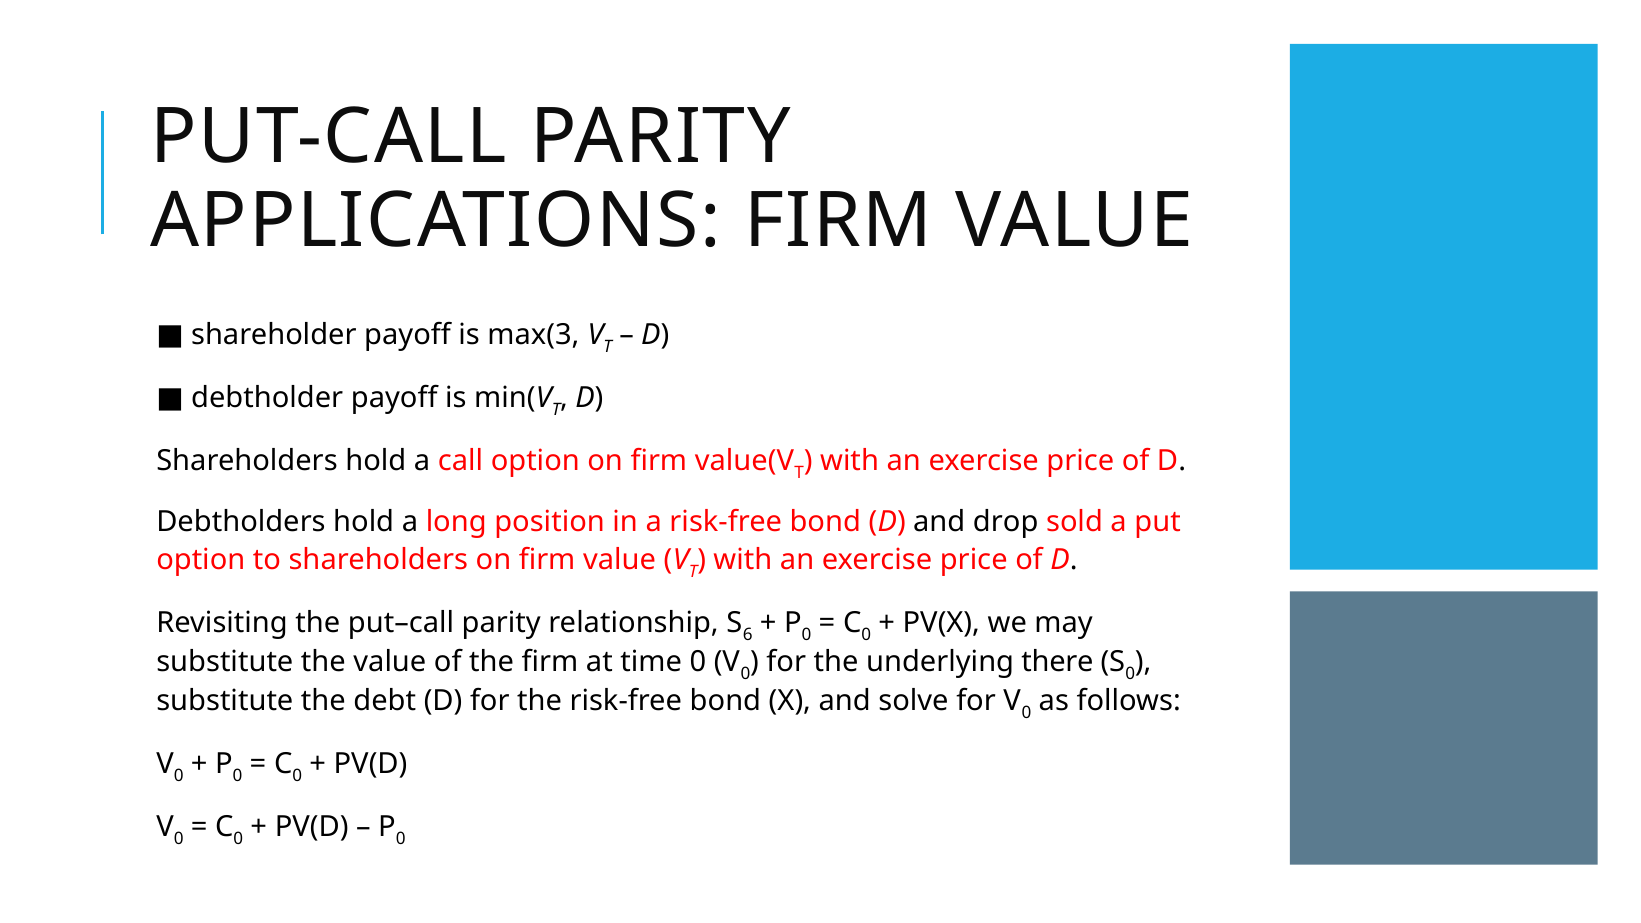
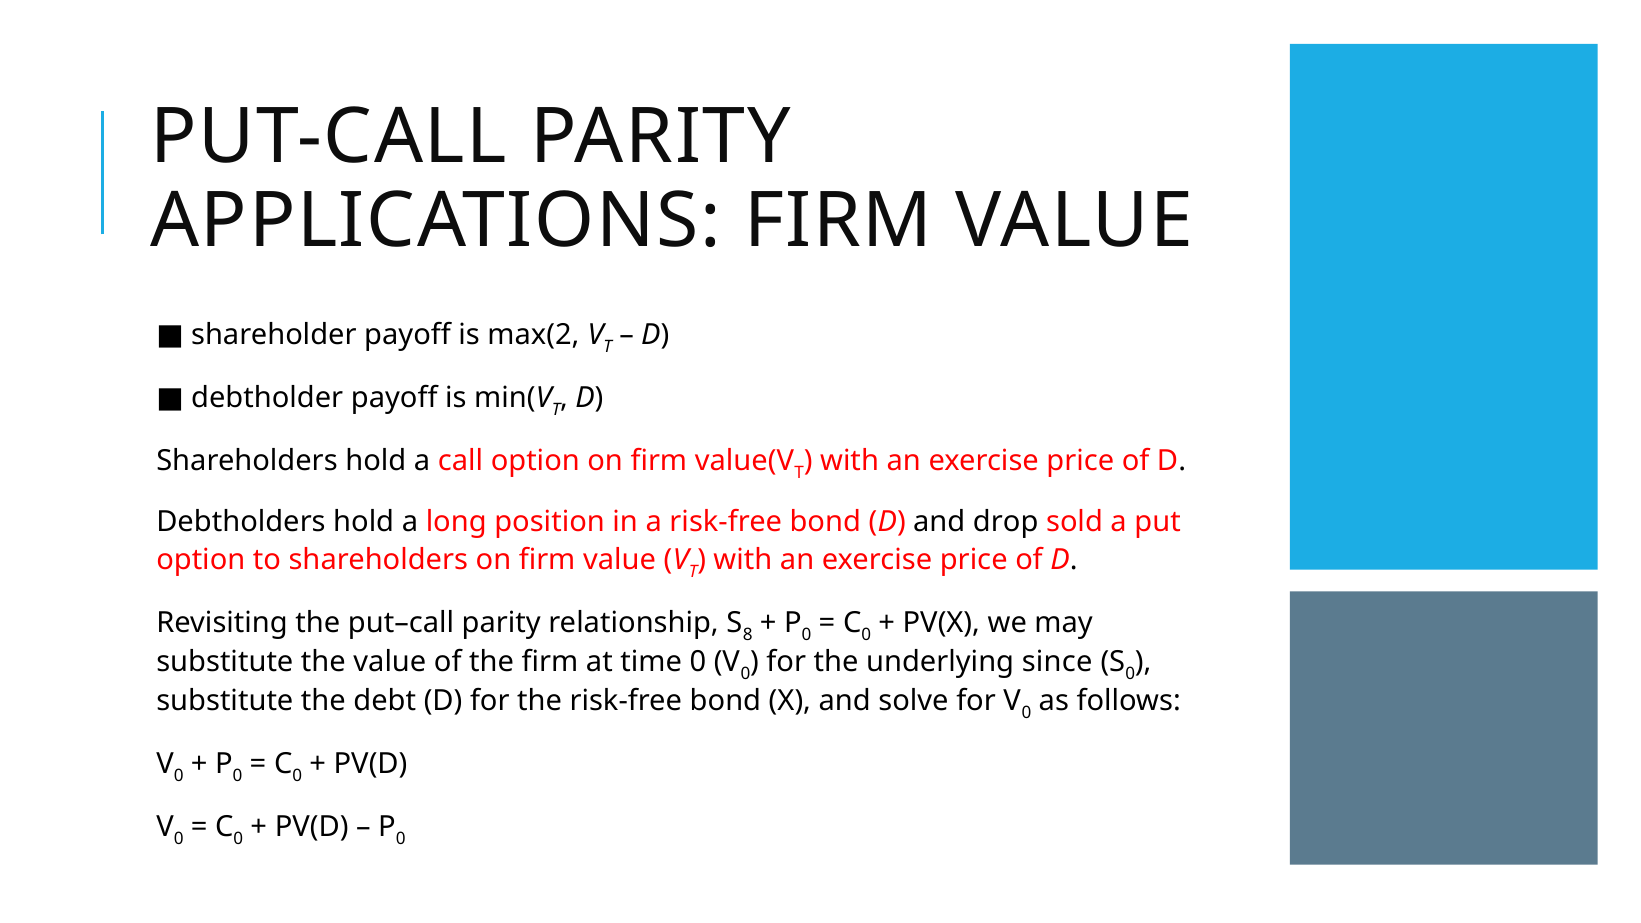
max(3: max(3 -> max(2 (533, 335)
6: 6 -> 8 (748, 634)
there: there -> since (1057, 662)
